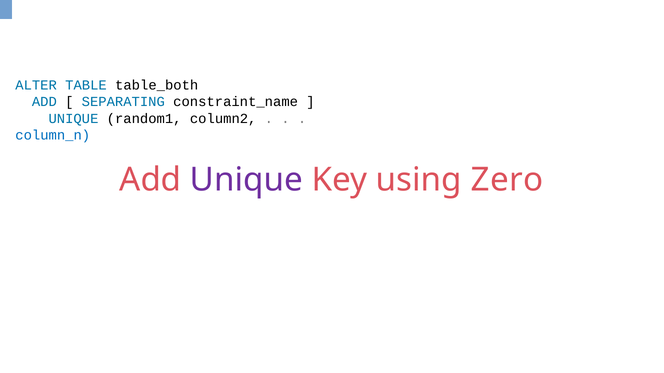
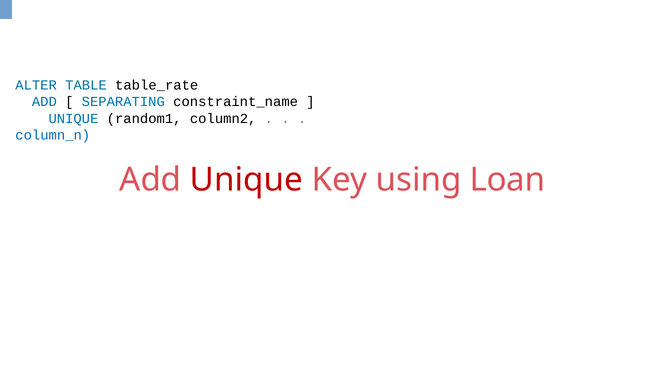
table_both: table_both -> table_rate (157, 85)
Unique colour: purple -> red (246, 180)
Zero: Zero -> Loan (507, 180)
